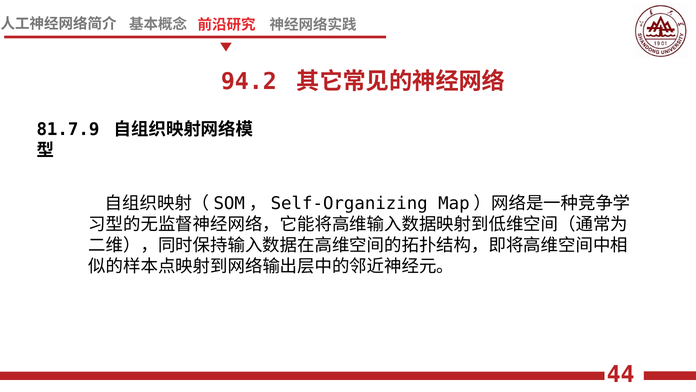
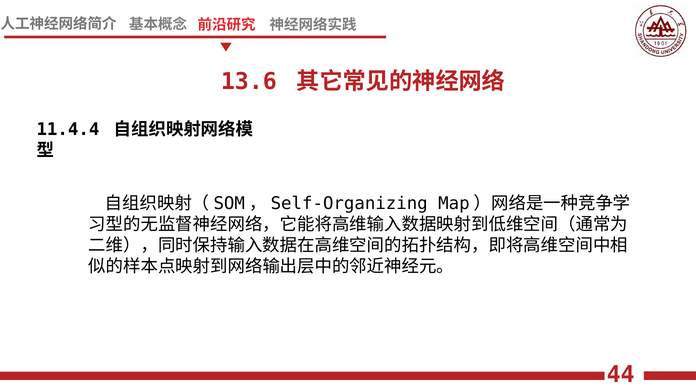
94.2: 94.2 -> 13.6 (249, 82)
81.7.9: 81.7.9 -> 11.4.4 (68, 130)
